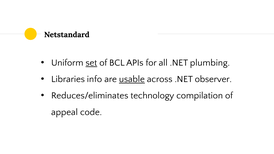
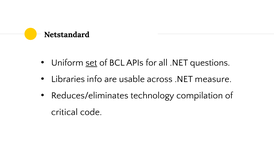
plumbing: plumbing -> questions (210, 63)
usable underline: present -> none (132, 79)
observer: observer -> measure (213, 79)
appeal: appeal -> critical (64, 112)
